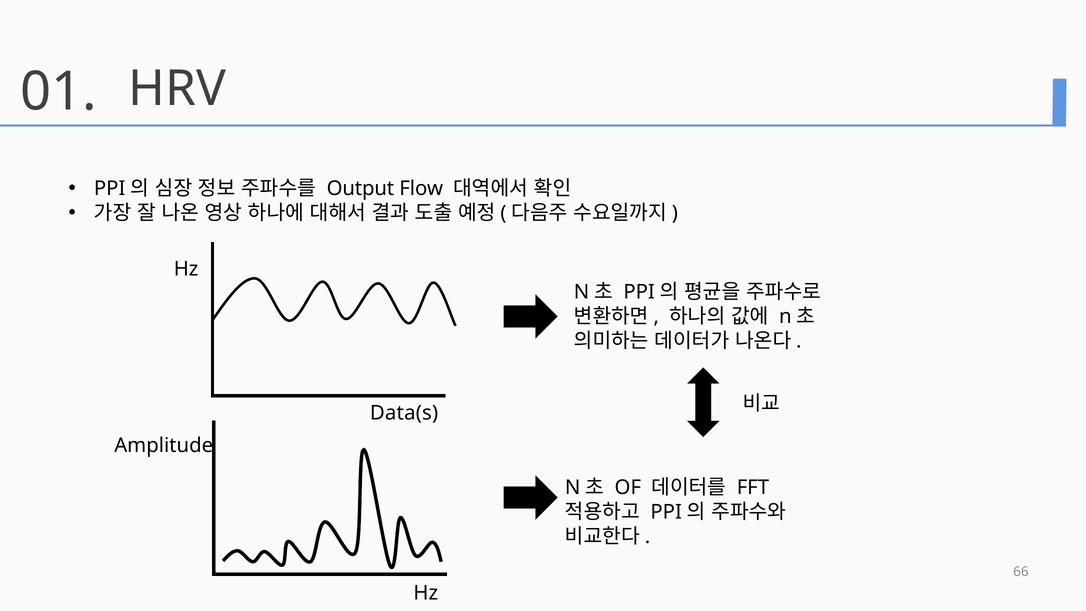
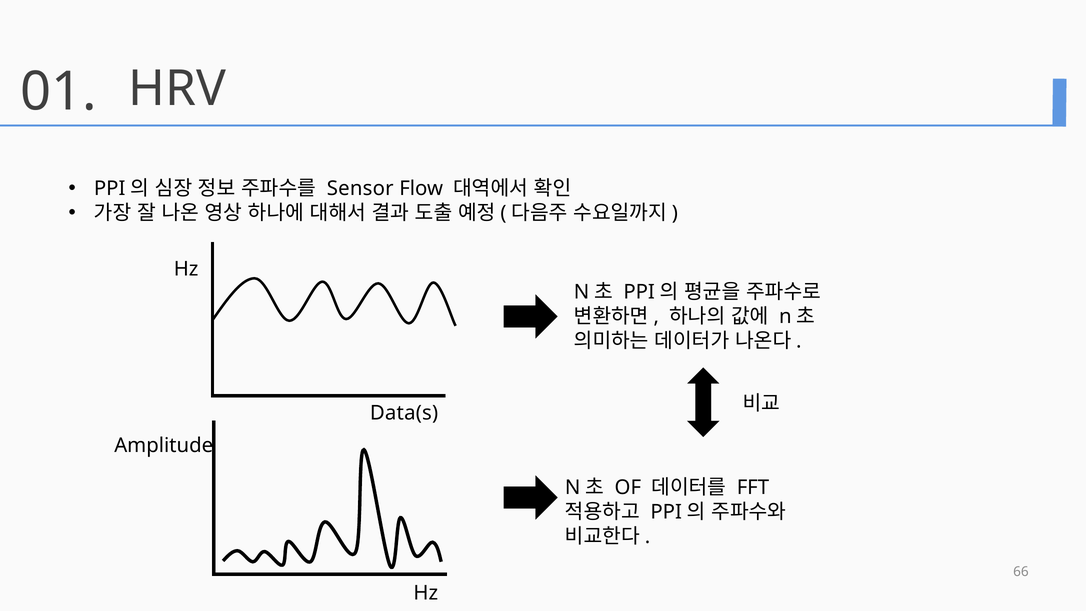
Output: Output -> Sensor (360, 189)
